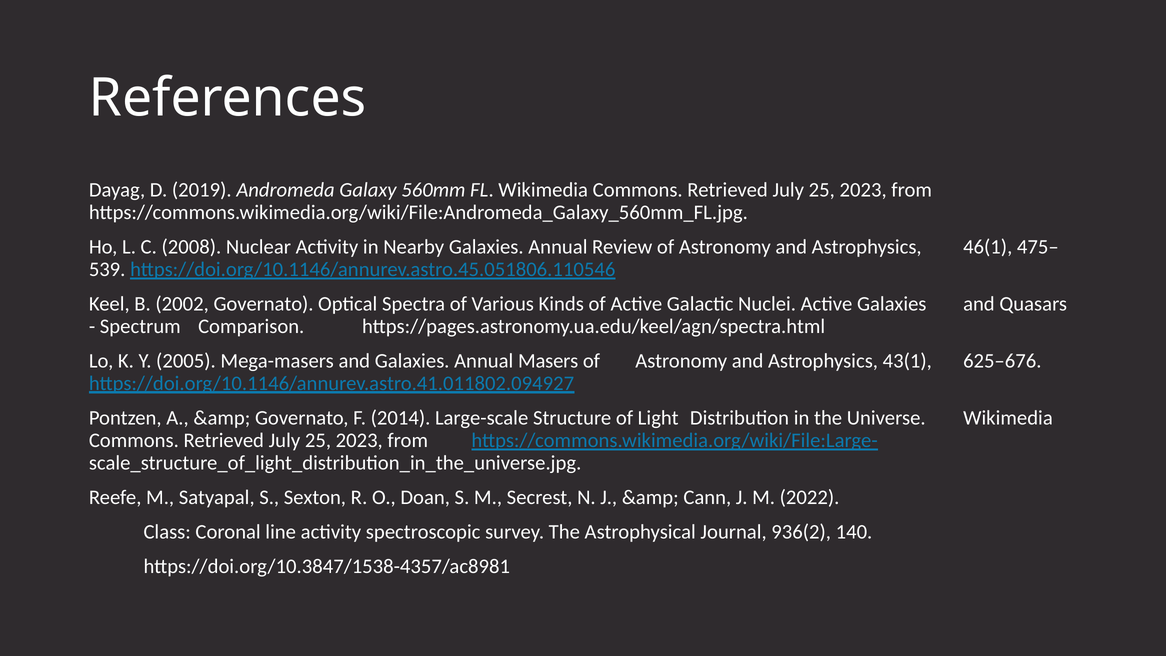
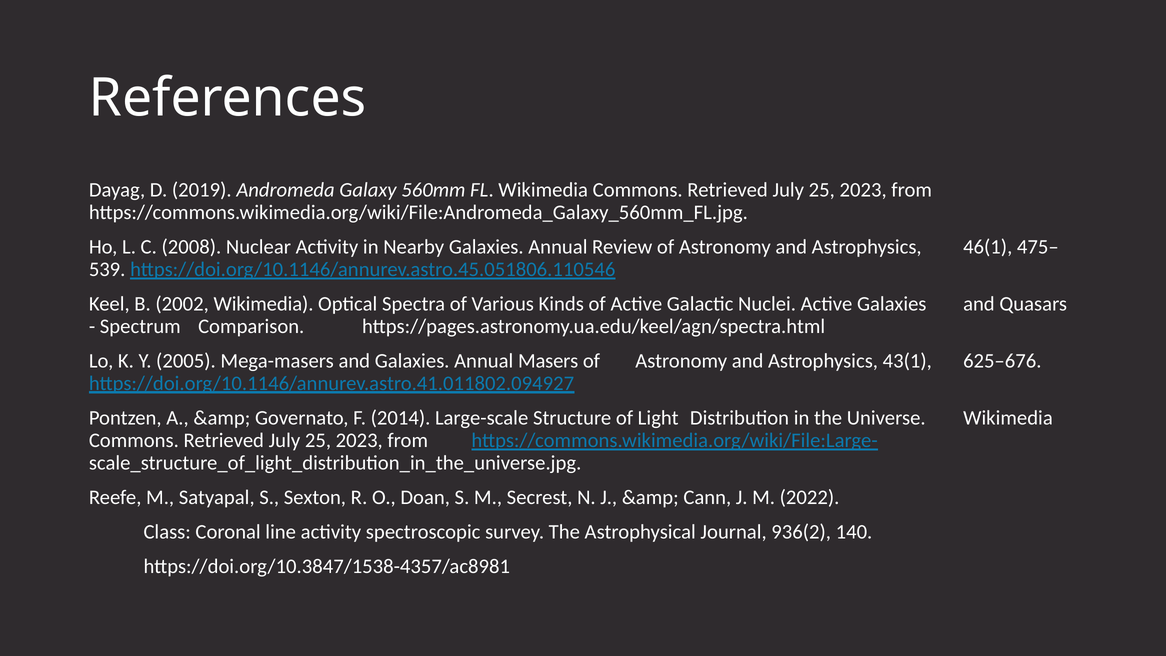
2002 Governato: Governato -> Wikimedia (263, 304)
